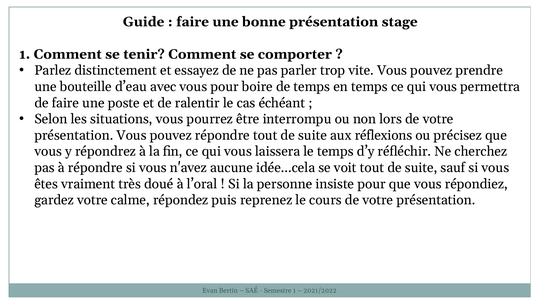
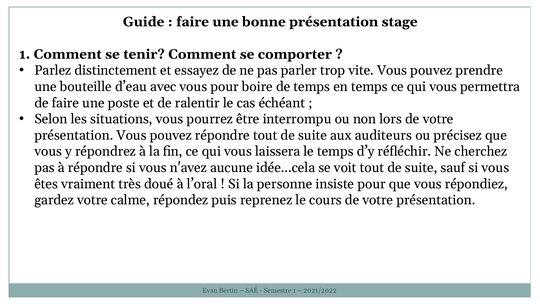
réflexions: réflexions -> auditeurs (383, 135)
